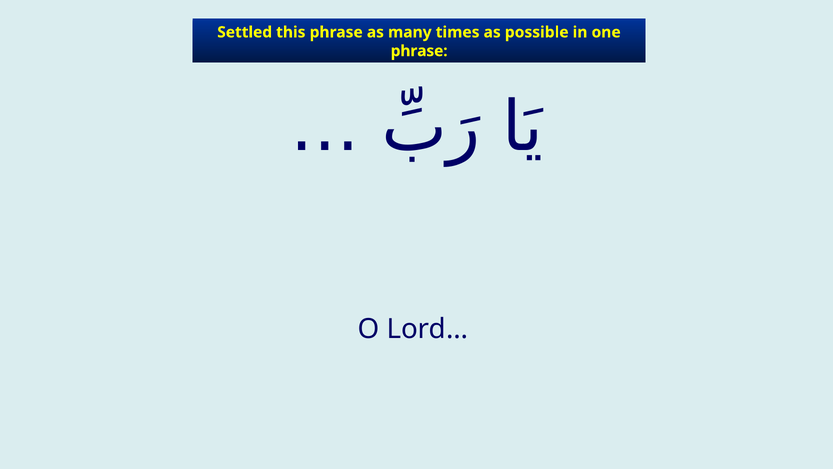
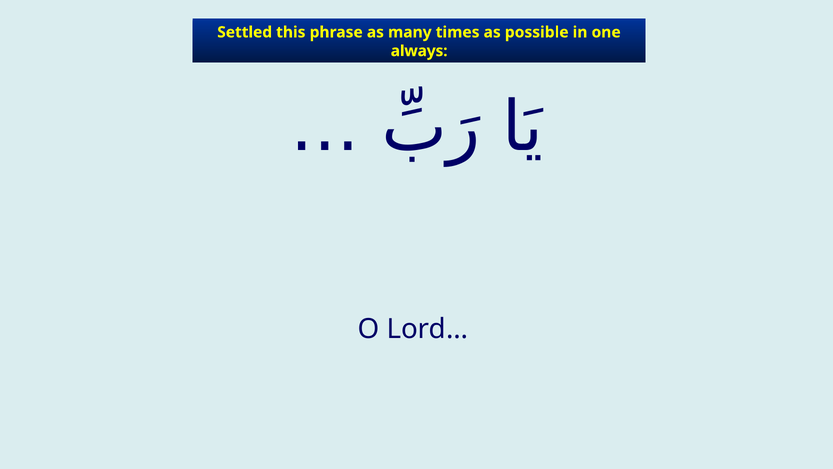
phrase: phrase -> always (419, 51)
